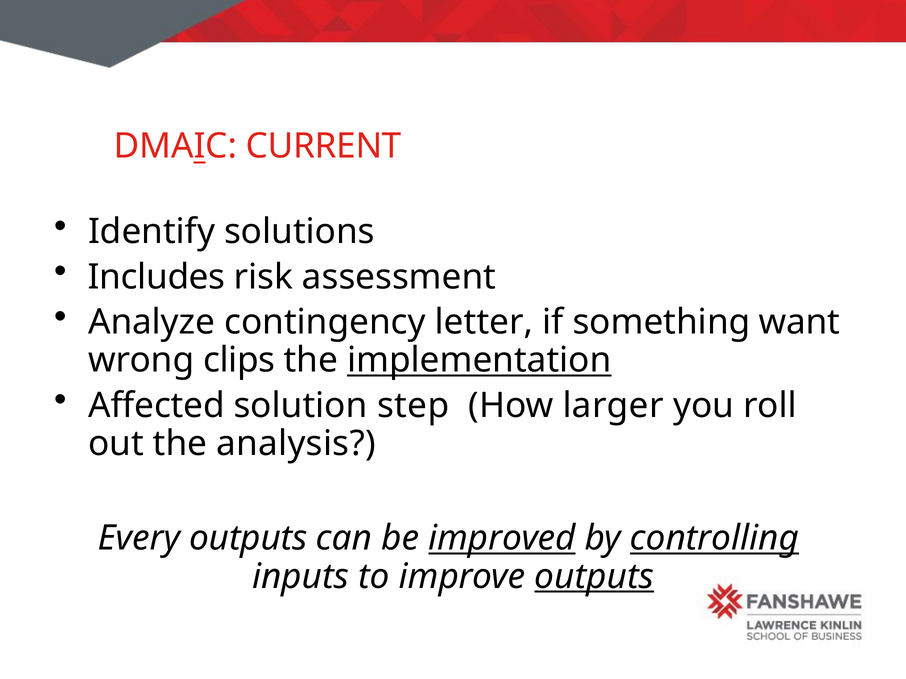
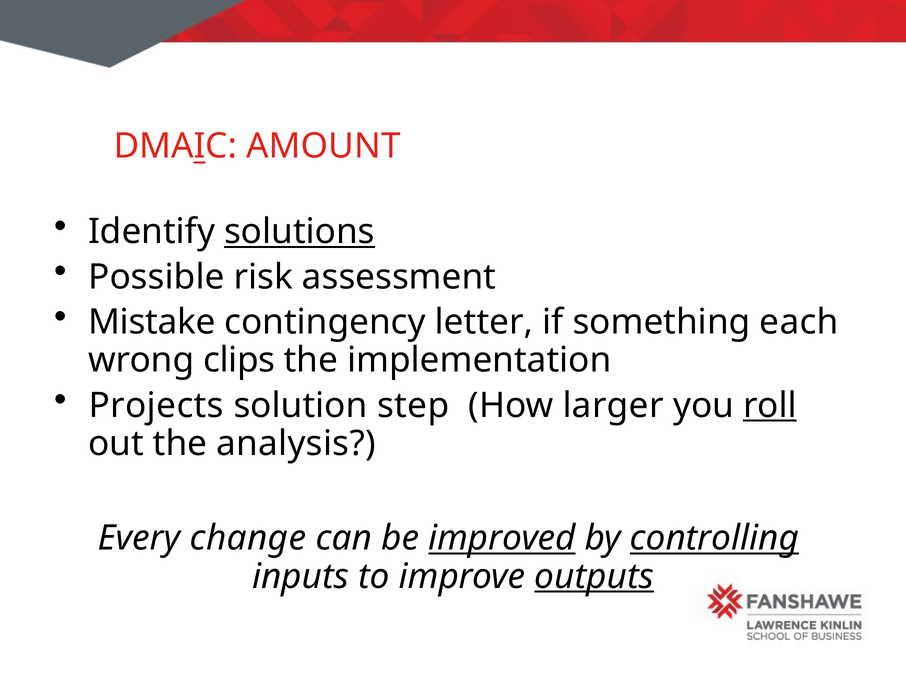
CURRENT: CURRENT -> AMOUNT (323, 146)
solutions underline: none -> present (299, 232)
Includes: Includes -> Possible (156, 277)
Analyze: Analyze -> Mistake (152, 322)
want: want -> each (799, 322)
implementation underline: present -> none (479, 361)
Affected: Affected -> Projects (156, 406)
roll underline: none -> present (770, 406)
Every outputs: outputs -> change (248, 539)
